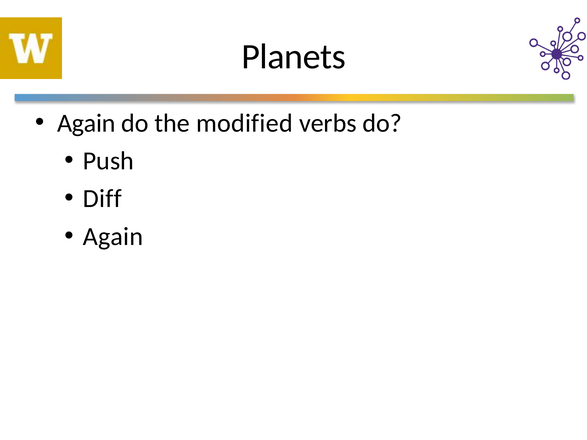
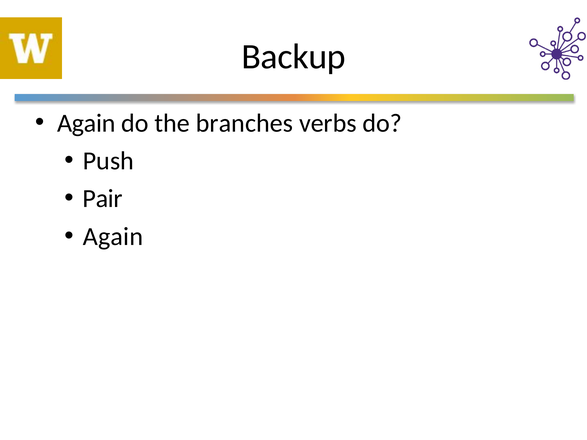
Planets: Planets -> Backup (294, 57)
modified: modified -> branches (244, 123)
Diff: Diff -> Pair (103, 199)
